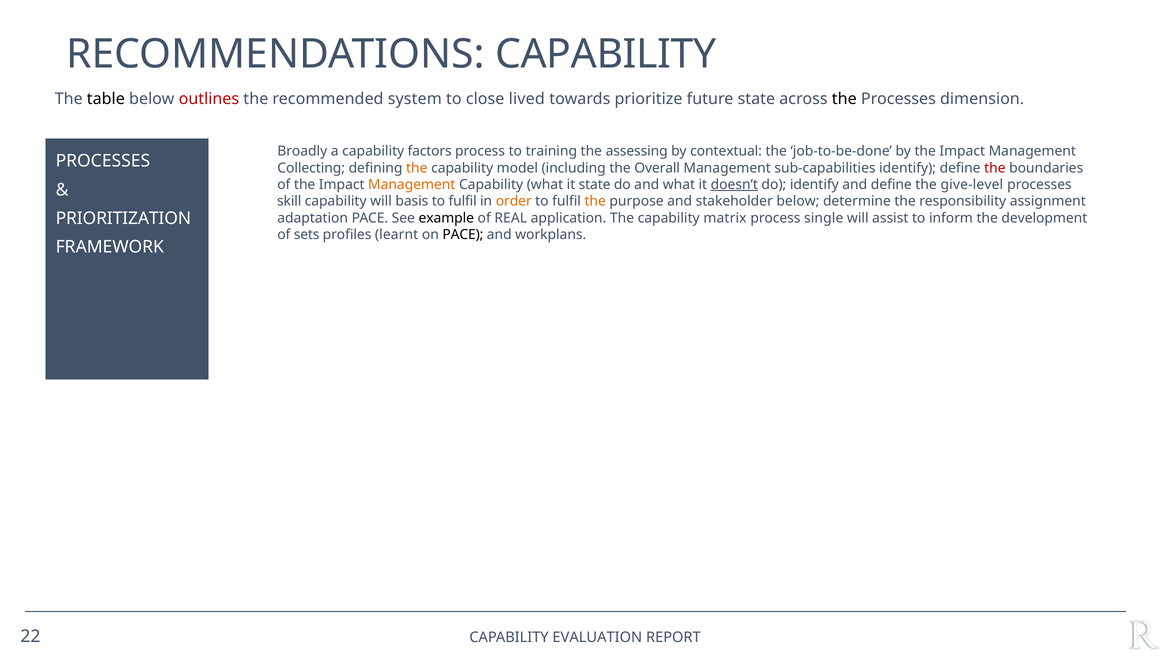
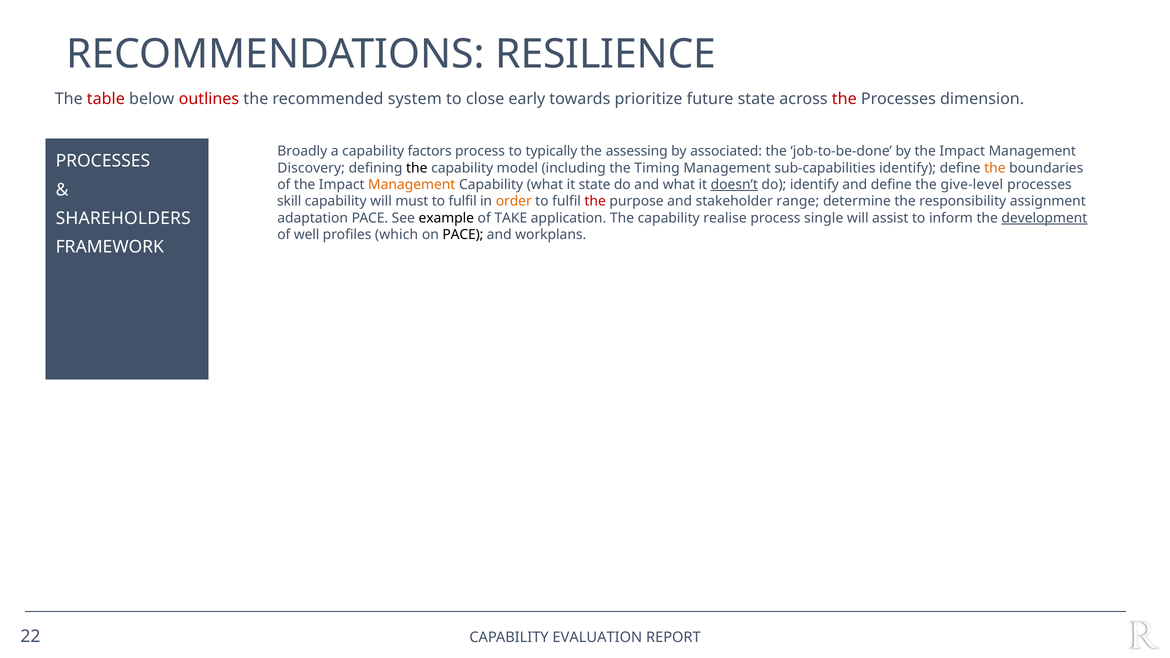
RECOMMENDATIONS CAPABILITY: CAPABILITY -> RESILIENCE (606, 54)
table colour: black -> red (106, 99)
lived: lived -> early (527, 99)
the colour: black -> red (844, 99)
training: training -> typically (551, 151)
contextual: contextual -> associated (726, 151)
Collecting: Collecting -> Discovery (311, 168)
the colour: orange -> black (417, 168)
Overall: Overall -> Timing (657, 168)
the colour: red -> orange (995, 168)
basis: basis -> must (412, 201)
the colour: orange -> red (595, 201)
stakeholder below: below -> range (798, 201)
PRIORITIZATION: PRIORITIZATION -> SHAREHOLDERS (123, 218)
REAL: REAL -> TAKE (511, 218)
matrix: matrix -> realise (725, 218)
development underline: none -> present (1044, 218)
sets: sets -> well (307, 235)
learnt: learnt -> which (397, 235)
